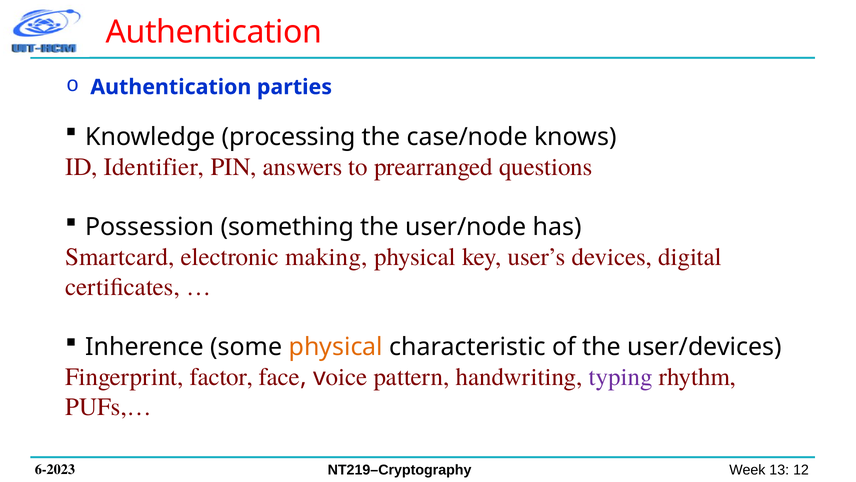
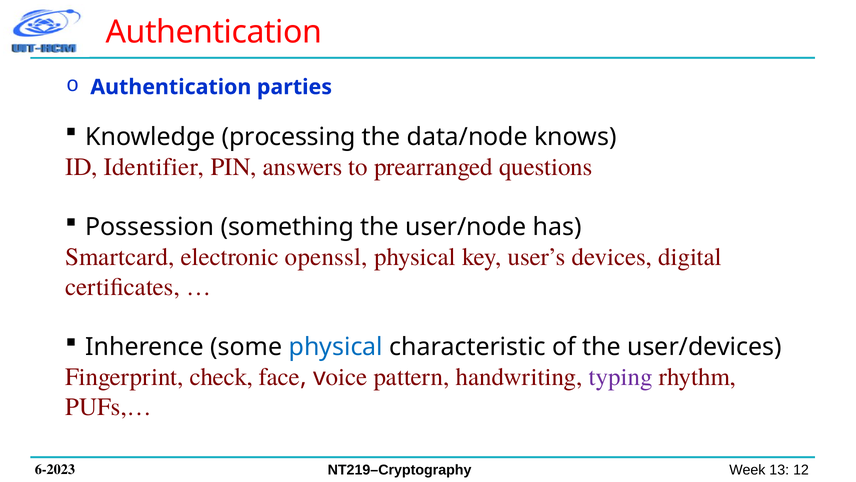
case/node: case/node -> data/node (467, 137)
making: making -> openssl (326, 257)
physical colour: orange -> blue (336, 346)
factor: factor -> check (221, 376)
